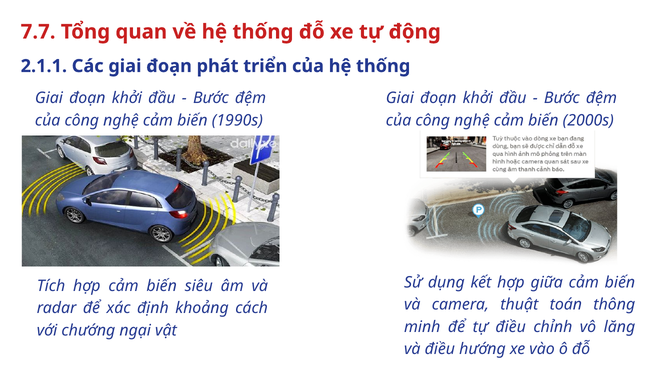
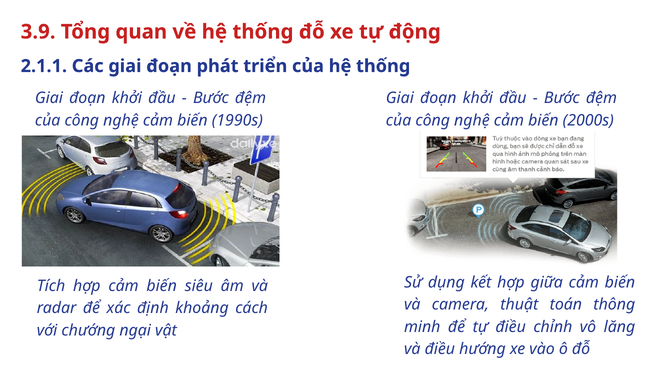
7.7: 7.7 -> 3.9 (38, 32)
